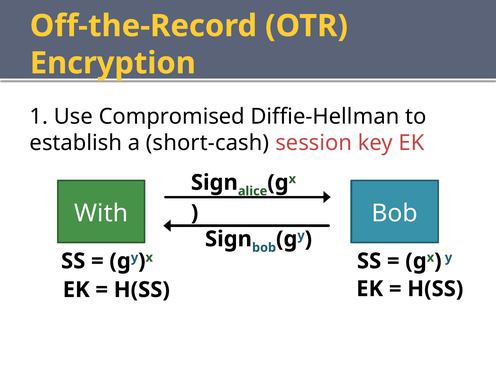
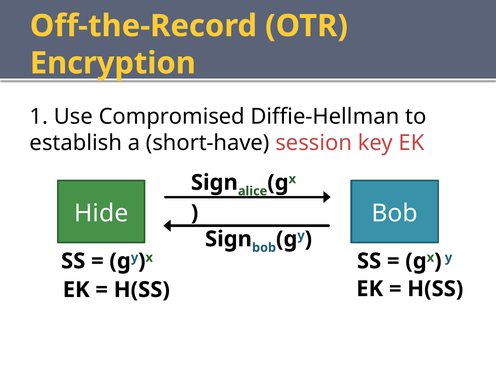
short-cash: short-cash -> short-have (208, 143)
With: With -> Hide (101, 213)
